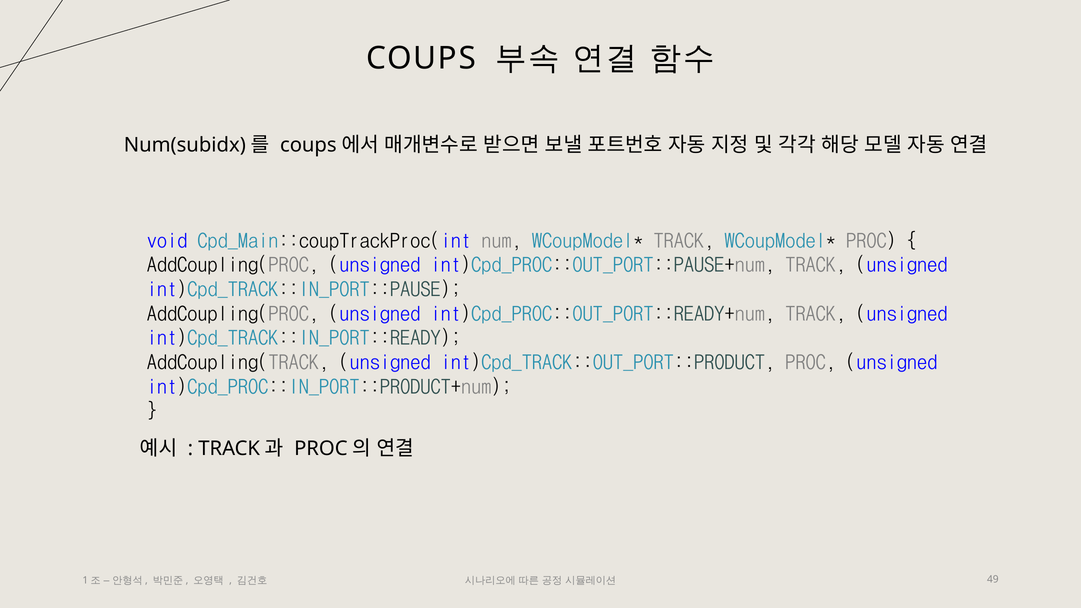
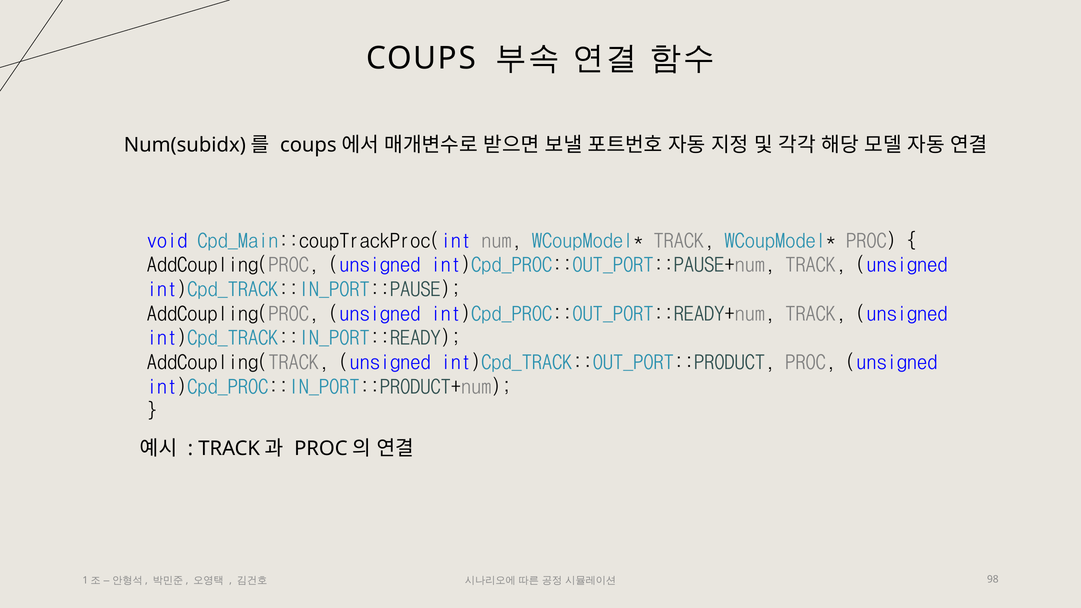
49: 49 -> 98 (993, 580)
